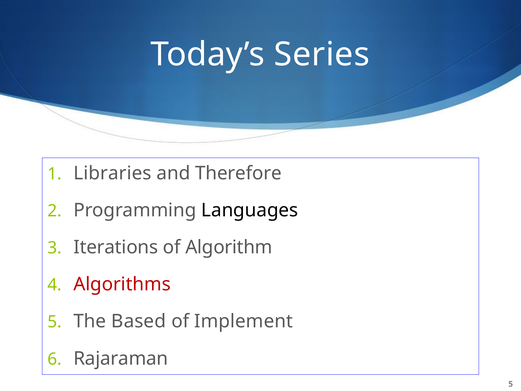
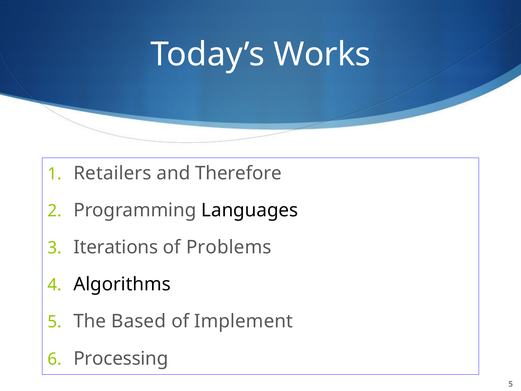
Series: Series -> Works (322, 55)
Libraries: Libraries -> Retailers (112, 173)
Algorithm: Algorithm -> Problems (229, 247)
Algorithms colour: red -> black (122, 284)
Rajaraman: Rajaraman -> Processing (121, 358)
